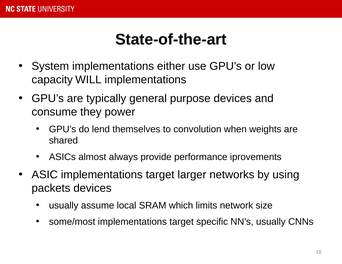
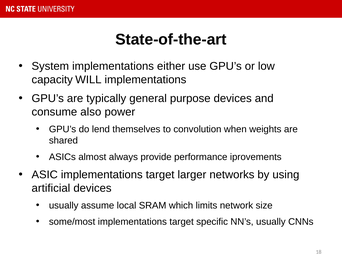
they: they -> also (91, 112)
packets: packets -> artificial (51, 188)
